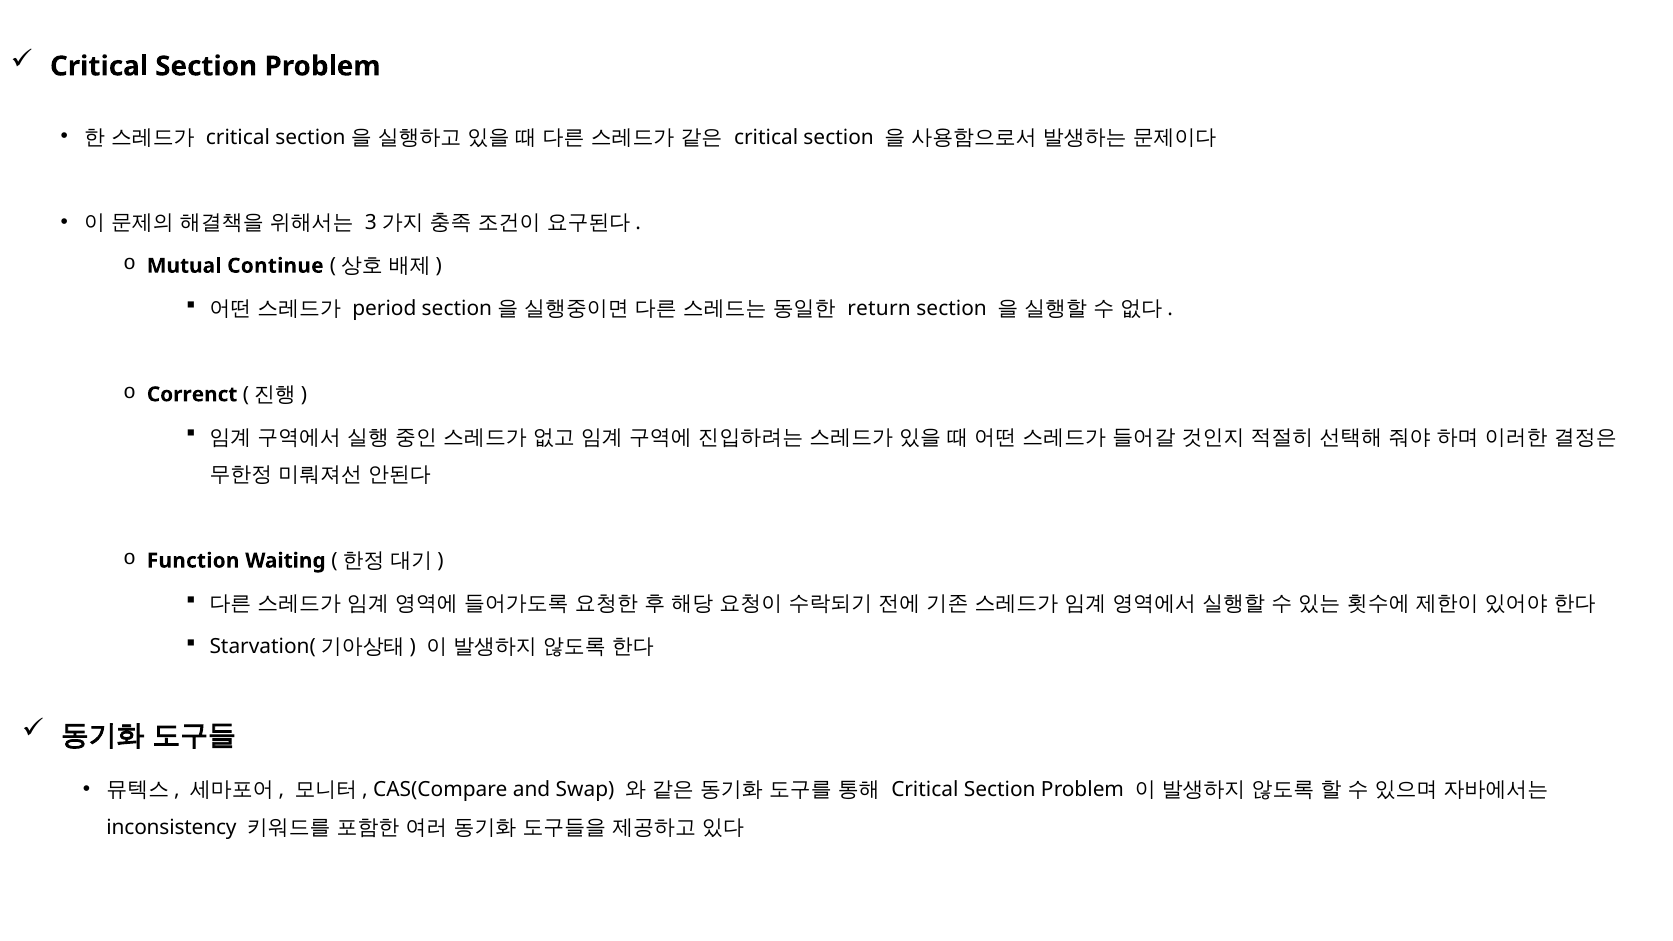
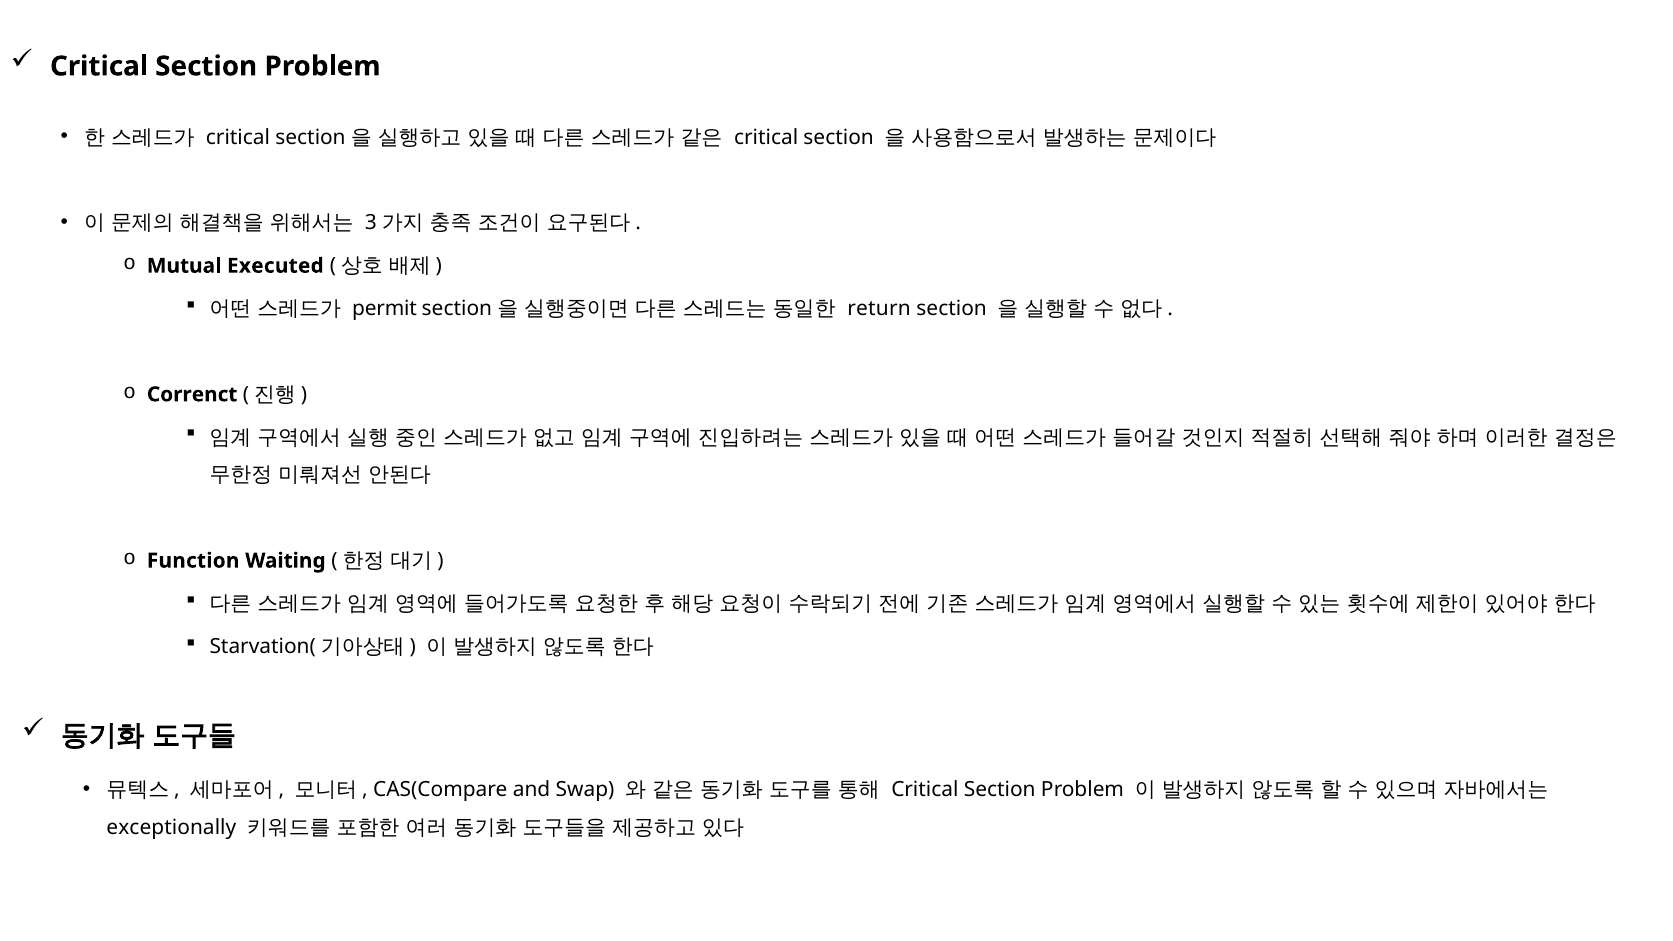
Continue: Continue -> Executed (275, 266)
period: period -> permit (385, 309)
inconsistency: inconsistency -> exceptionally (171, 827)
